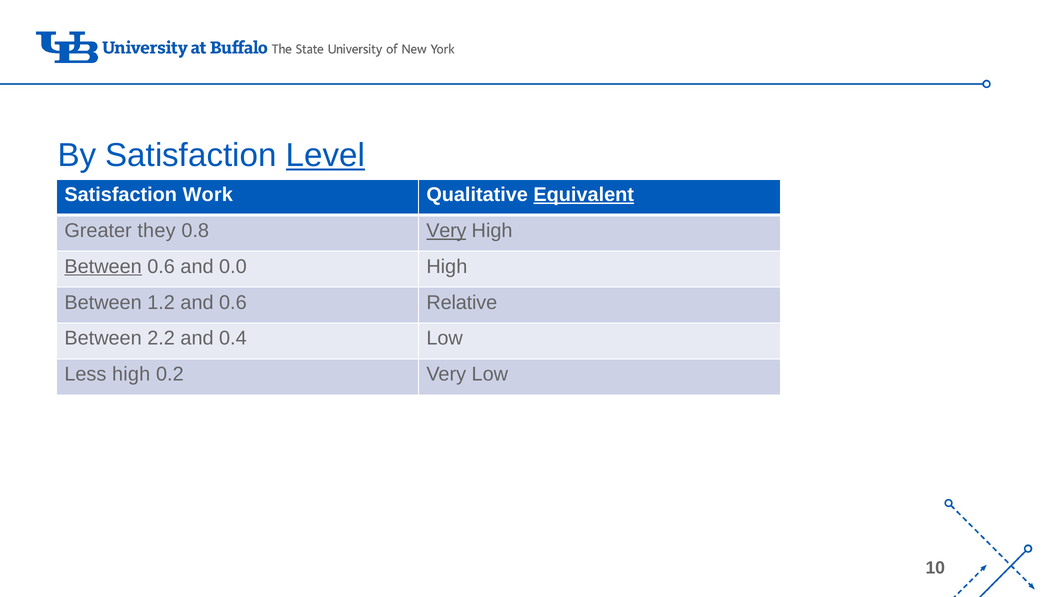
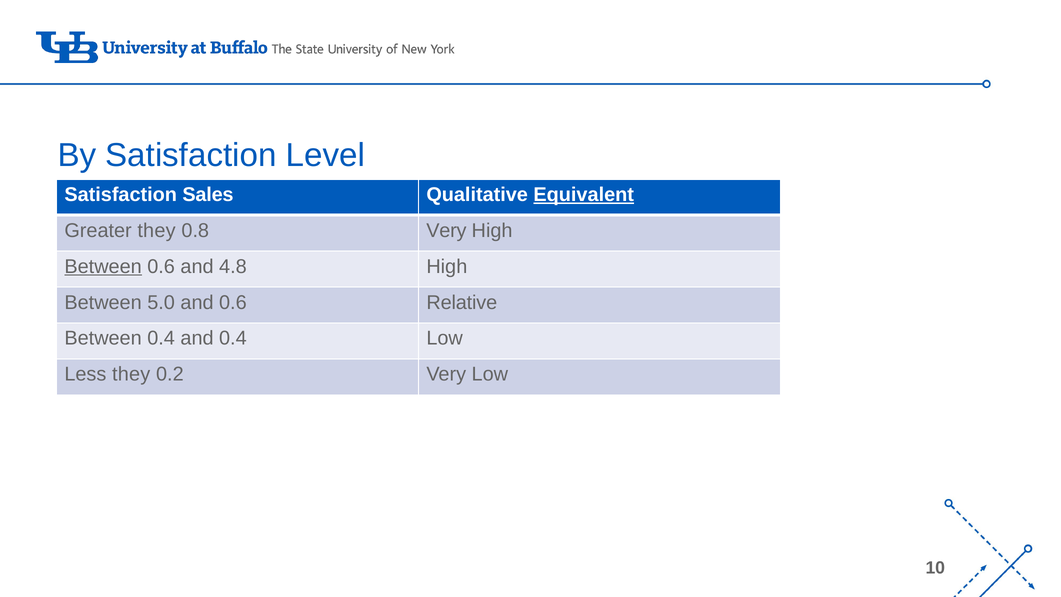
Level underline: present -> none (325, 155)
Work: Work -> Sales (208, 195)
Very underline: present -> none (446, 231)
0.0: 0.0 -> 4.8 (233, 266)
1.2: 1.2 -> 5.0 (161, 302)
Between 2.2: 2.2 -> 0.4 (161, 338)
Less high: high -> they (131, 374)
